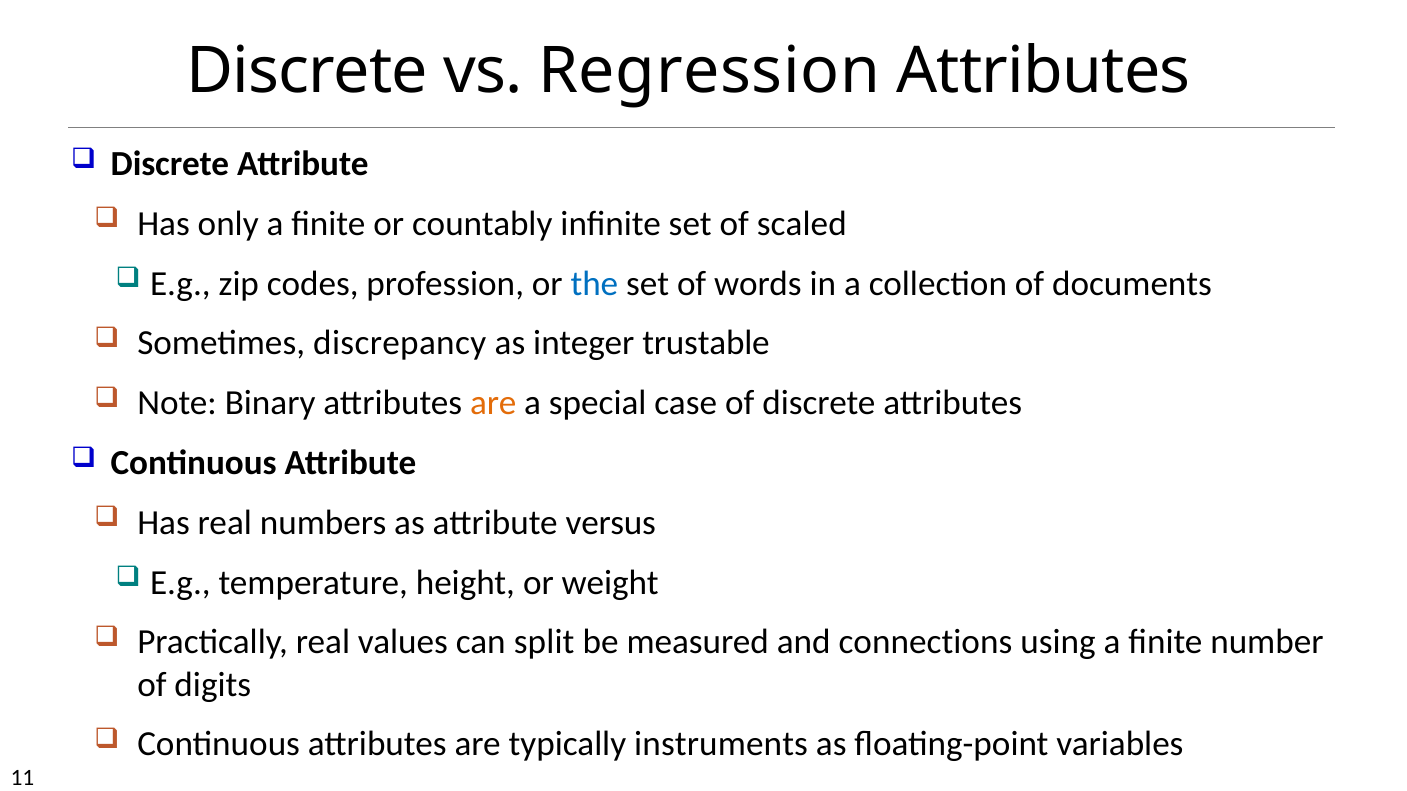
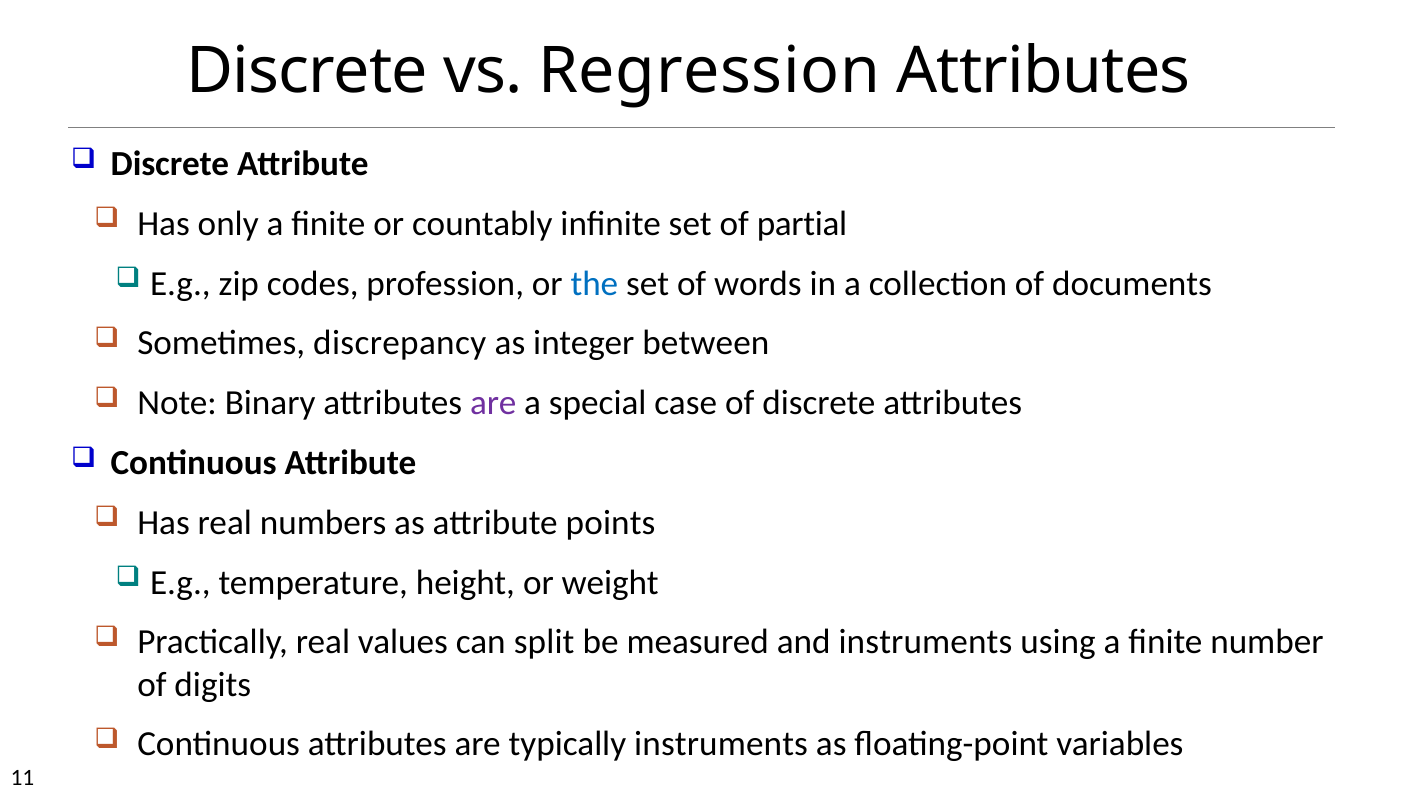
scaled: scaled -> partial (802, 224)
trustable: trustable -> between (706, 344)
are colour: orange -> purple (493, 403)
versus: versus -> points (611, 523)
and connections: connections -> instruments (925, 643)
